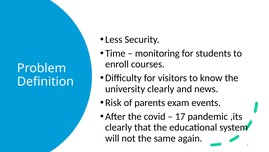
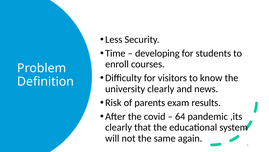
monitoring: monitoring -> developing (157, 53)
events: events -> results (206, 102)
17: 17 -> 64 (180, 116)
